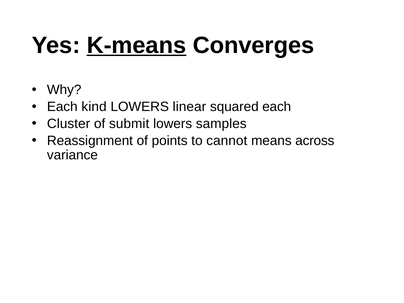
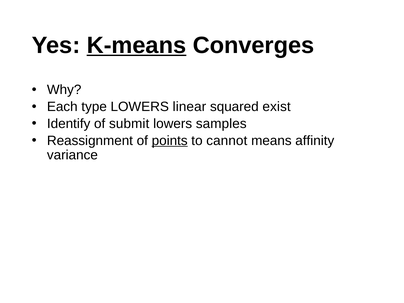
kind: kind -> type (94, 107)
squared each: each -> exist (277, 107)
Cluster: Cluster -> Identify (69, 124)
points underline: none -> present (170, 141)
across: across -> affinity (315, 141)
